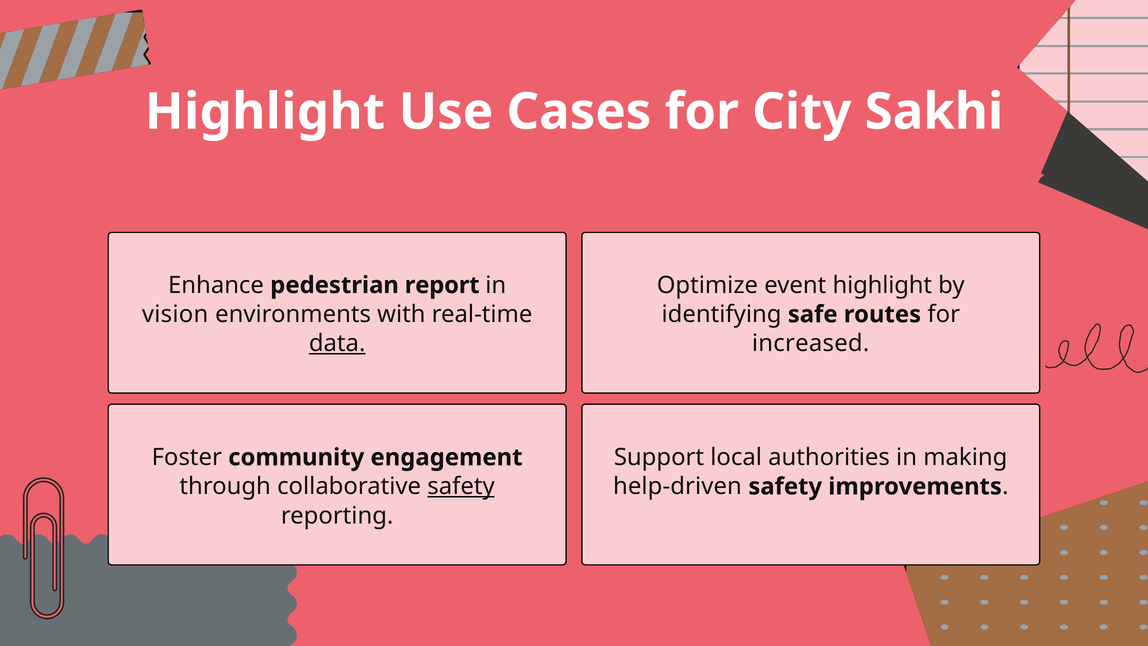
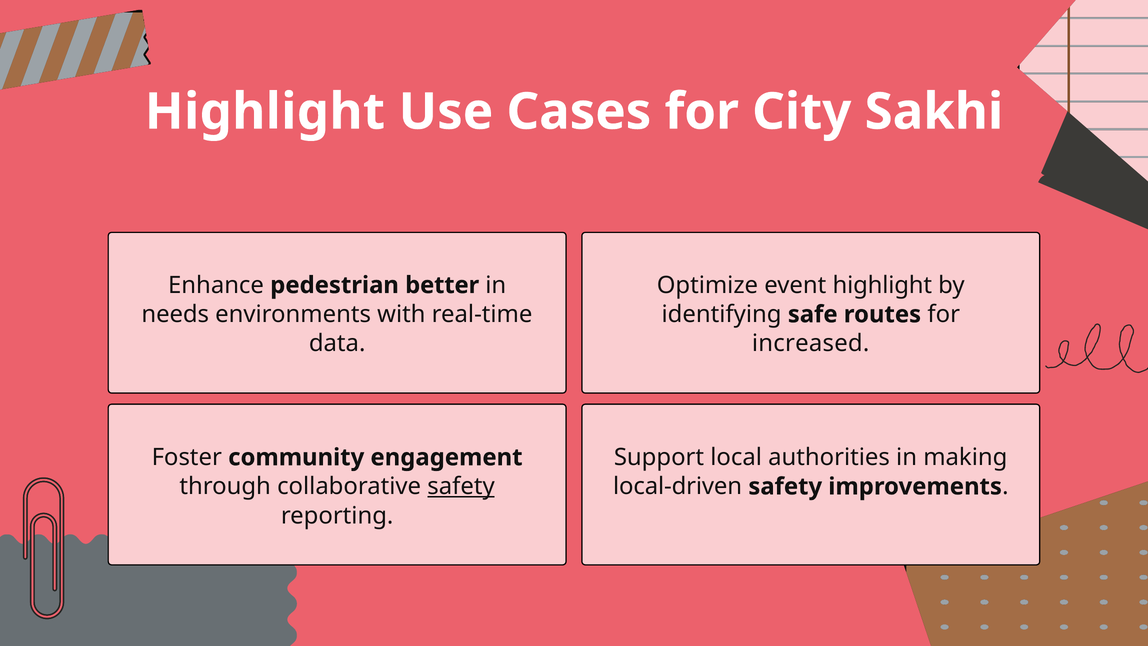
report: report -> better (442, 285)
vision: vision -> needs (175, 314)
data underline: present -> none (337, 343)
help-driven: help-driven -> local-driven (678, 486)
